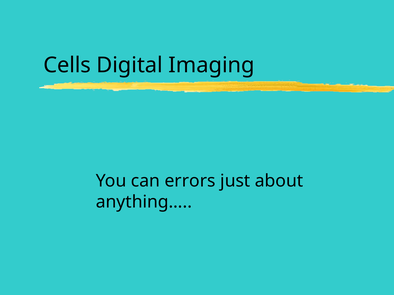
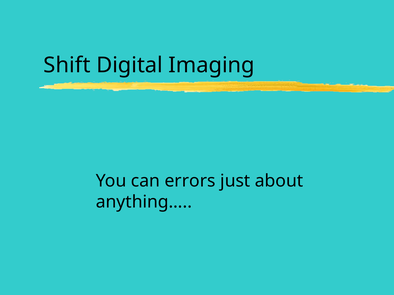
Cells: Cells -> Shift (67, 65)
